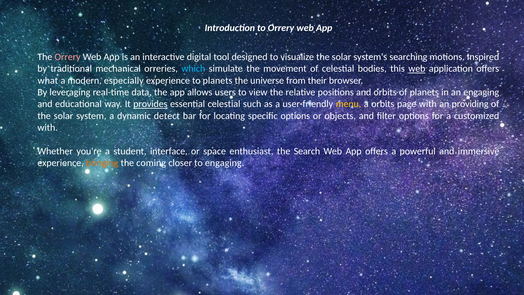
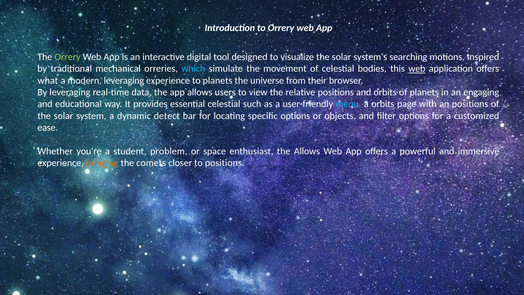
Orrery colour: pink -> light green (68, 57)
modern especially: especially -> leveraging (124, 80)
provides underline: present -> none (150, 104)
menu colour: yellow -> light blue (349, 104)
an providing: providing -> positions (470, 104)
with: with -> ease (48, 128)
interface: interface -> problem (169, 151)
the Search: Search -> Allows (307, 151)
coming: coming -> comets (151, 163)
to engaging: engaging -> positions (225, 163)
